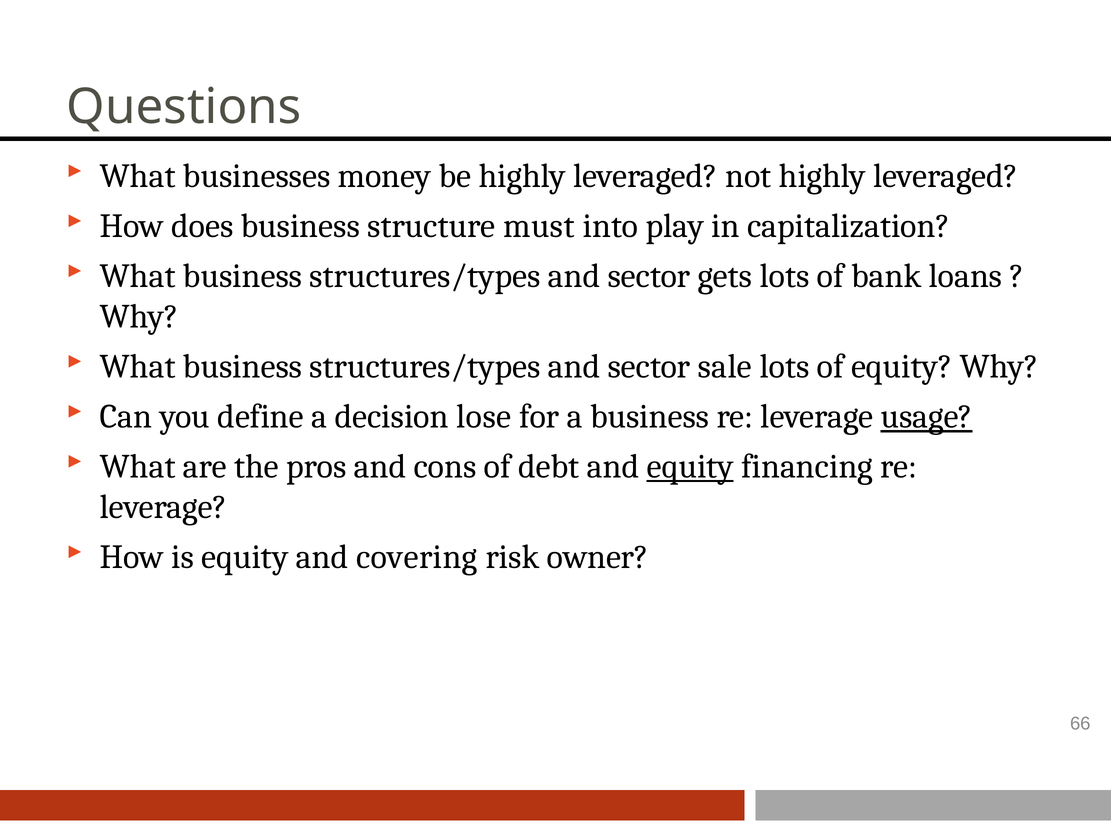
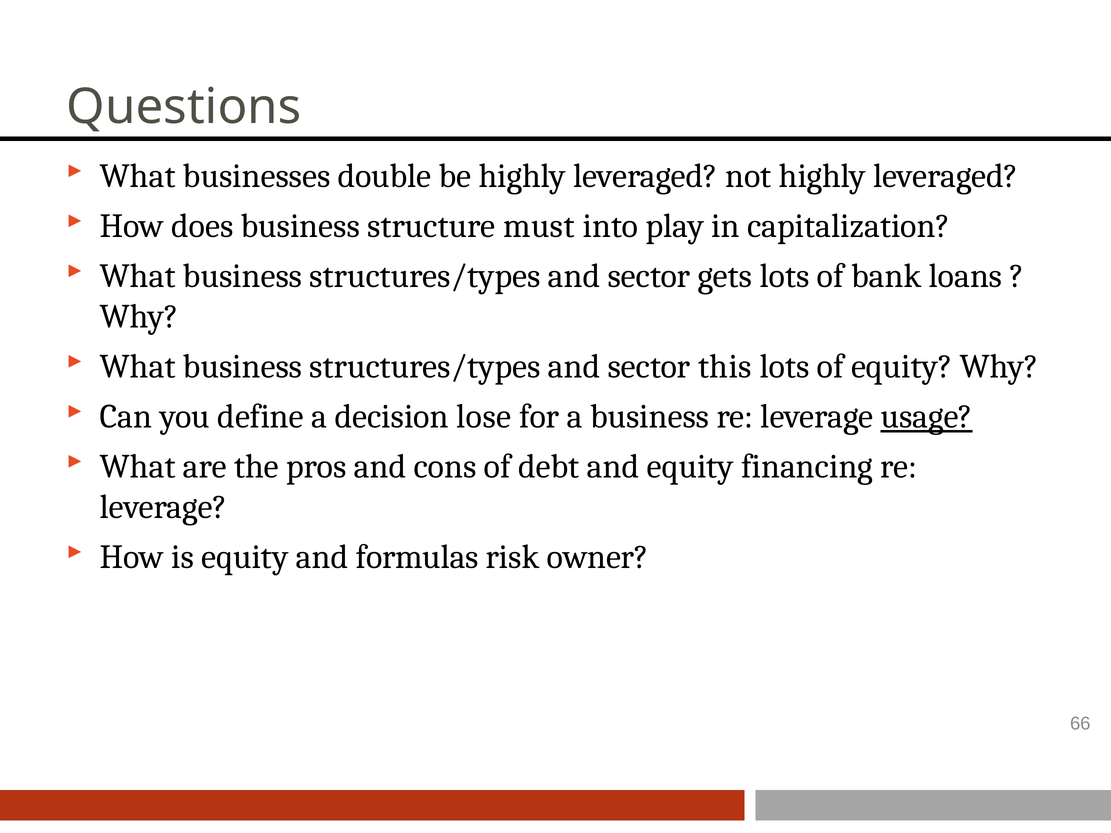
money: money -> double (385, 176)
sale: sale -> this (725, 367)
equity underline: present -> none (690, 467)
covering: covering -> formulas (417, 557)
